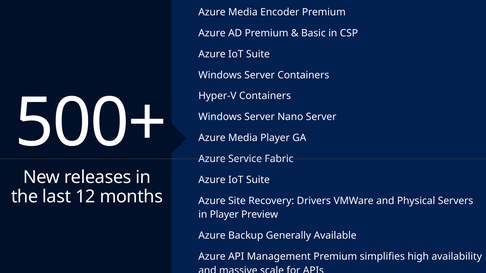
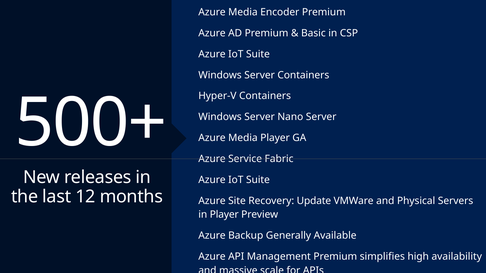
Recovery Drivers: Drivers -> Update (314, 201)
